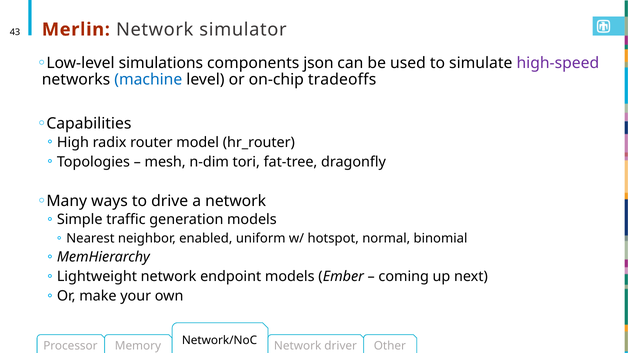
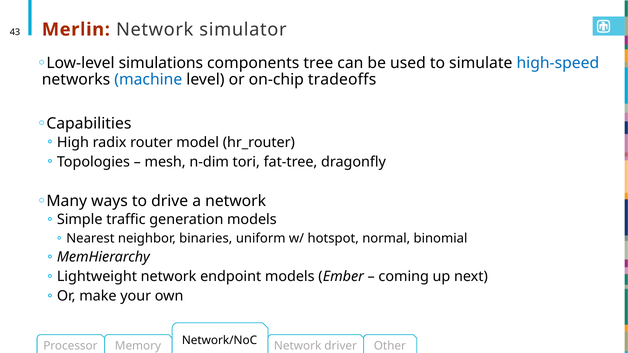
json: json -> tree (318, 63)
high-speed colour: purple -> blue (558, 63)
enabled: enabled -> binaries (206, 239)
